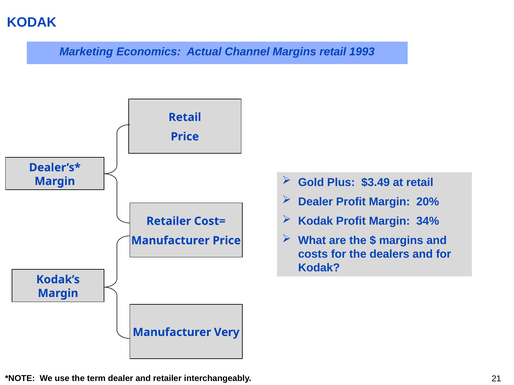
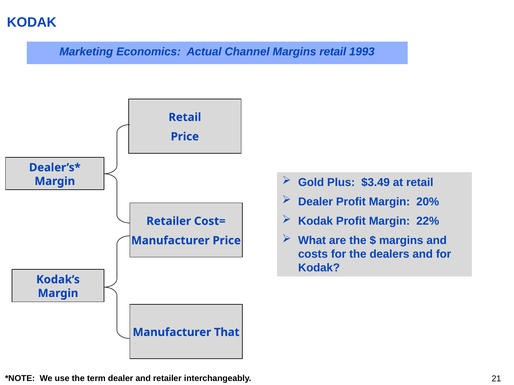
34%: 34% -> 22% (428, 221)
Very: Very -> That (227, 333)
